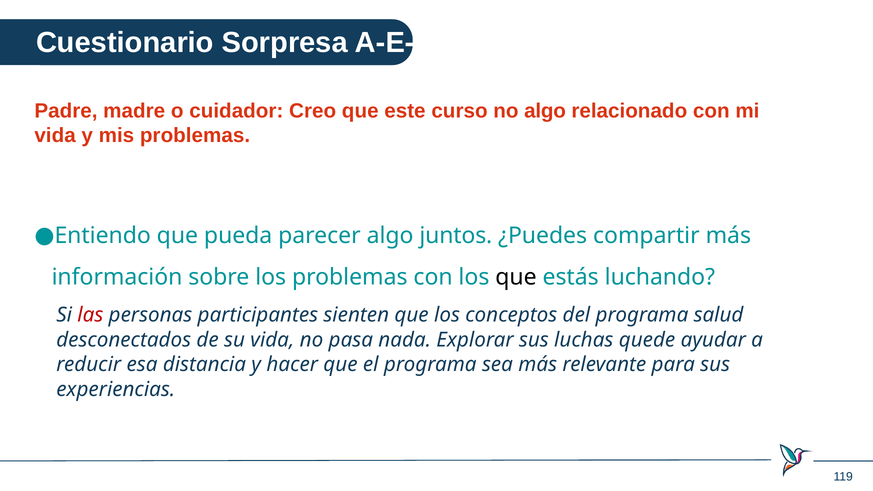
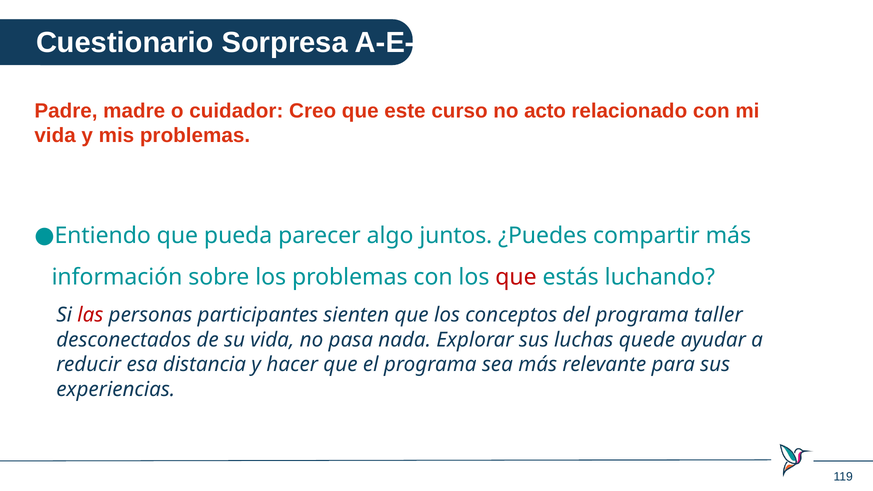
no algo: algo -> acto (545, 111)
que colour: black -> red (516, 277)
salud: salud -> taller (718, 315)
